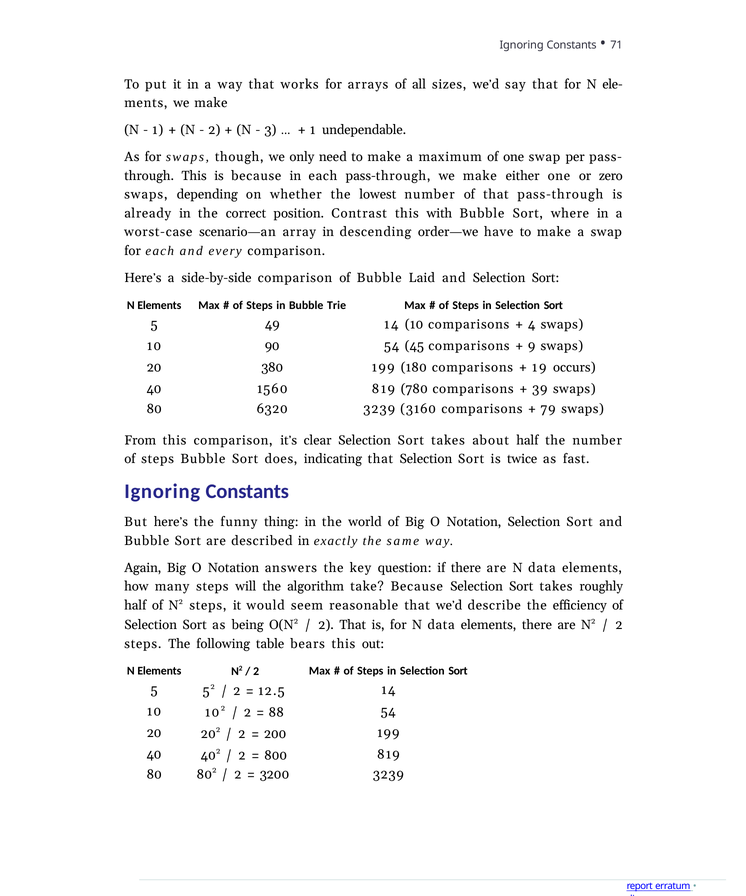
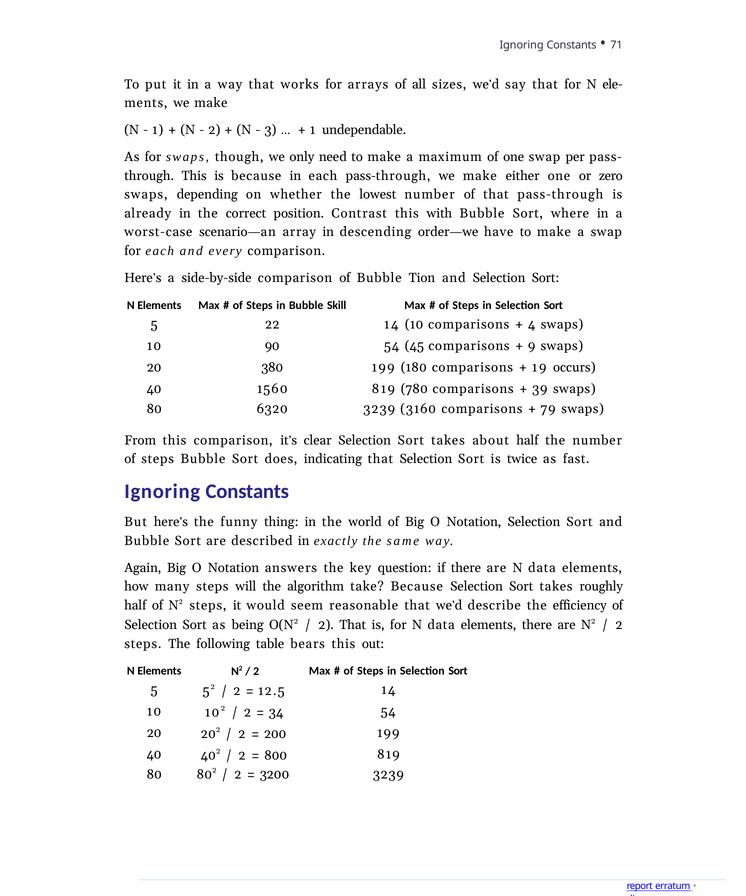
Laid: Laid -> Tion (422, 278)
Trie: Trie -> Skill (337, 305)
49: 49 -> 22 (272, 324)
88: 88 -> 34 (276, 712)
